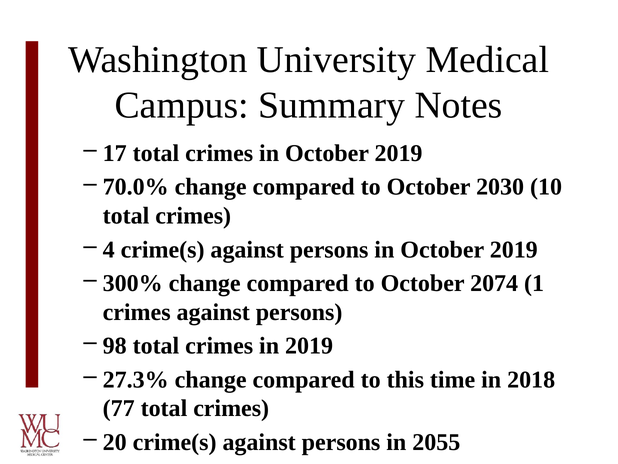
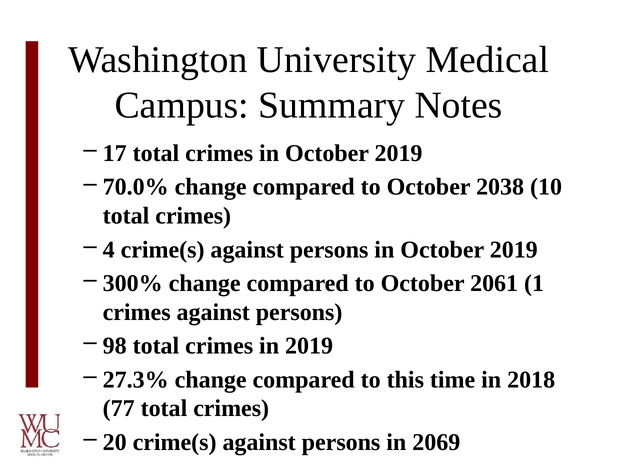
2030: 2030 -> 2038 (500, 187)
2074: 2074 -> 2061 (494, 283)
2055: 2055 -> 2069 (436, 442)
